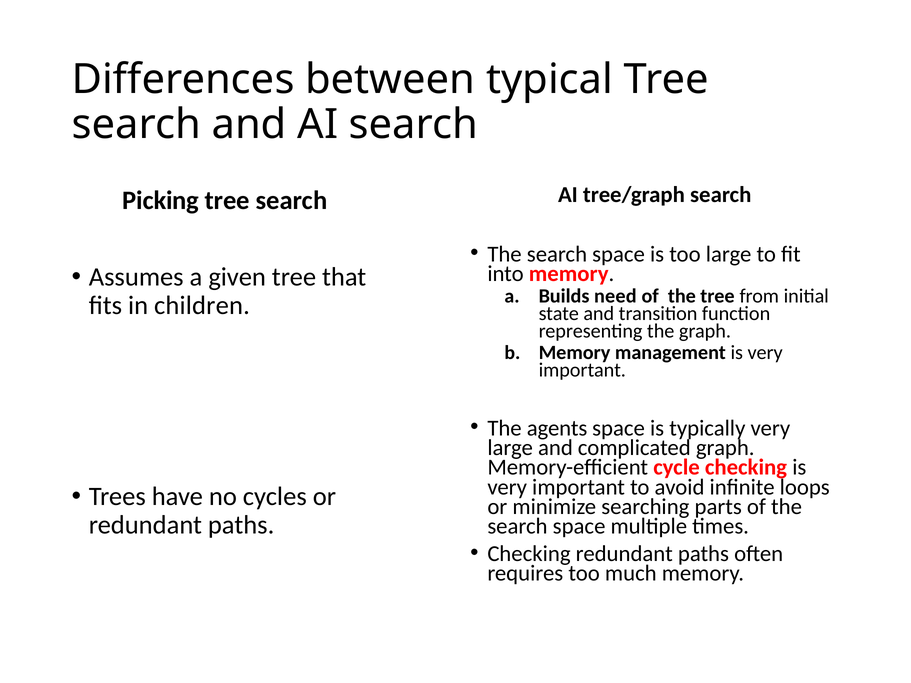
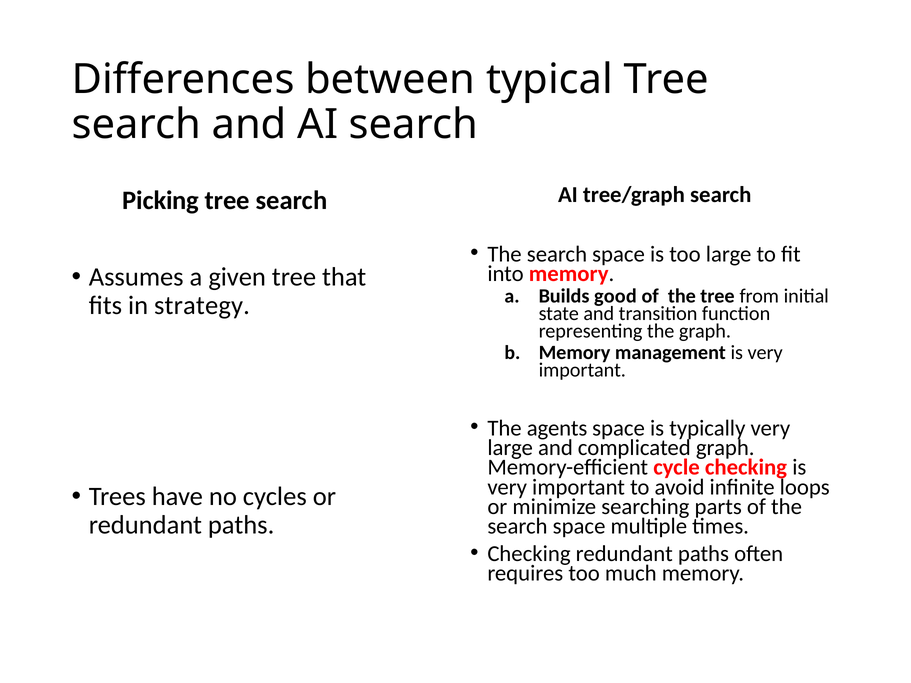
need: need -> good (615, 296)
children: children -> strategy (202, 306)
